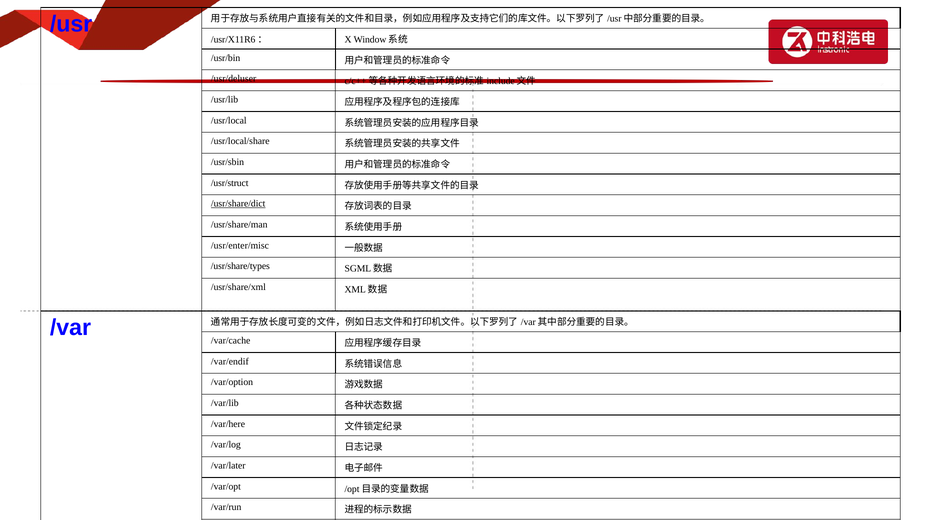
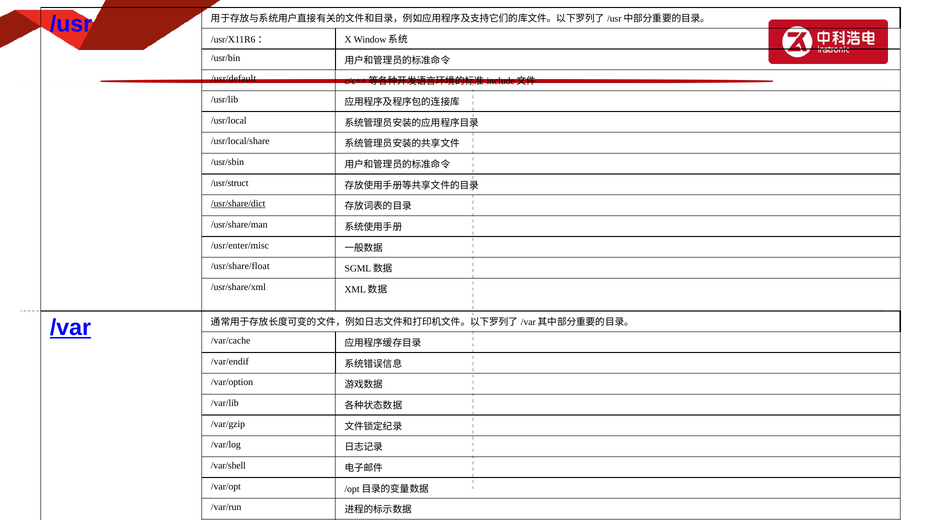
/usr/deluser: /usr/deluser -> /usr/default (234, 79)
/usr/share/types: /usr/share/types -> /usr/share/float (240, 266)
/var underline: none -> present (70, 328)
/var/here: /var/here -> /var/gzip (228, 424)
/var/later: /var/later -> /var/shell (228, 466)
